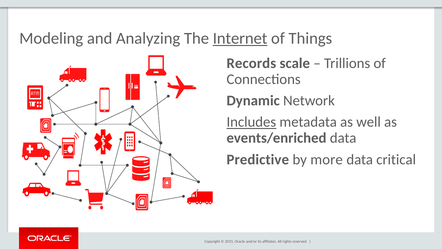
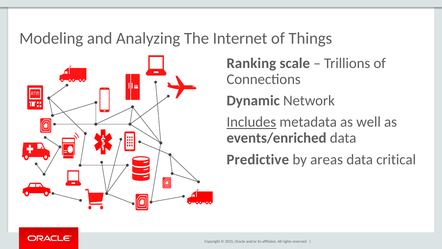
Internet underline: present -> none (240, 38)
Records: Records -> Ranking (251, 63)
more: more -> areas (327, 159)
